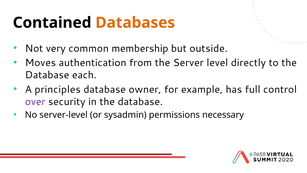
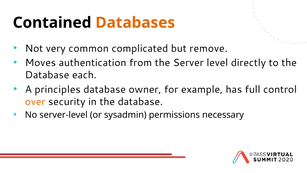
membership: membership -> complicated (140, 48)
outside: outside -> remove (208, 48)
over colour: purple -> orange (35, 102)
